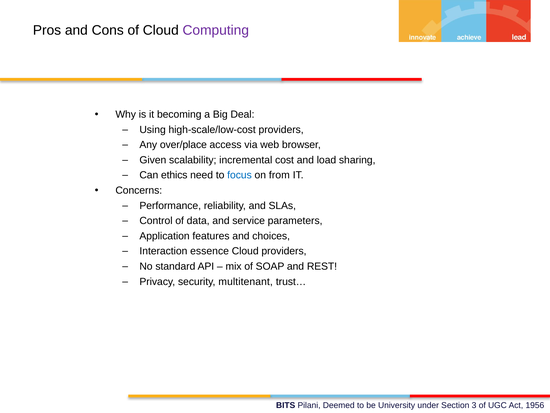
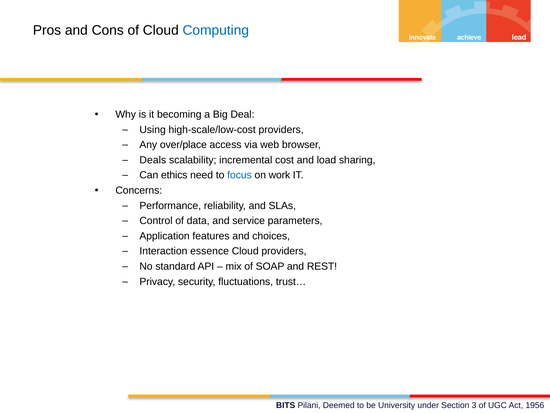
Computing colour: purple -> blue (216, 30)
Given: Given -> Deals (153, 160)
from: from -> work (279, 175)
multitenant: multitenant -> fluctuations (246, 281)
